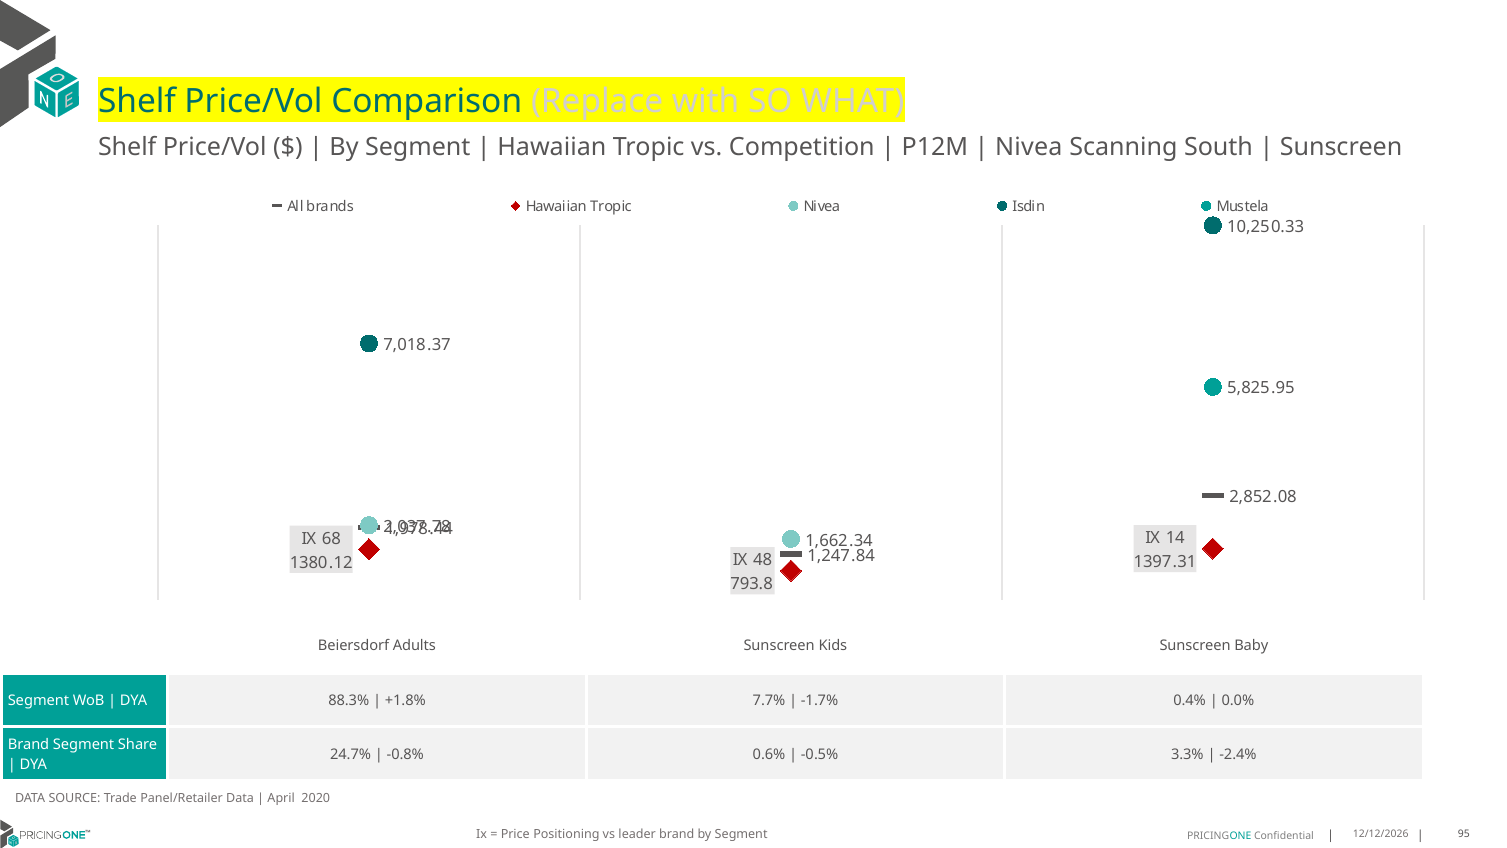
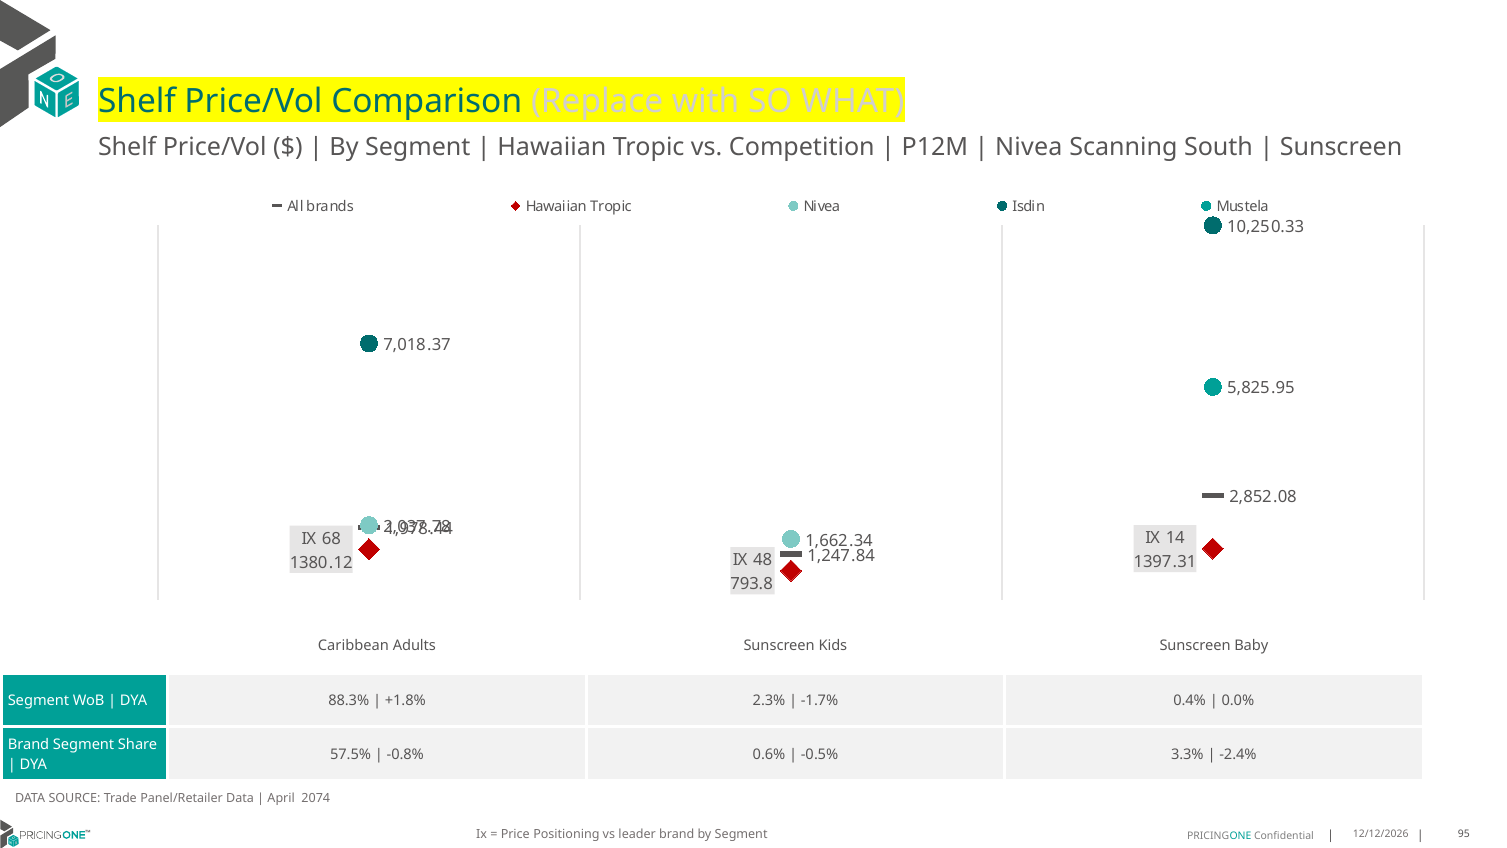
Beiersdorf: Beiersdorf -> Caribbean (353, 645)
7.7%: 7.7% -> 2.3% (769, 701)
24.7%: 24.7% -> 57.5% (351, 754)
2020: 2020 -> 2074 (316, 798)
